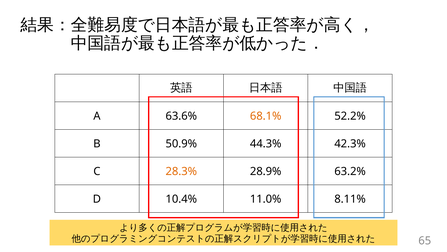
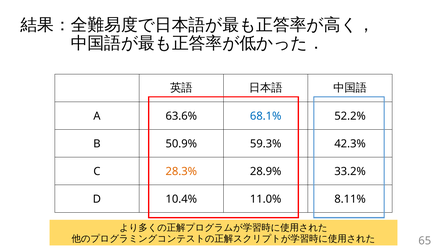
68.1% colour: orange -> blue (266, 116)
44.3%: 44.3% -> 59.3% (266, 144)
63.2%: 63.2% -> 33.2% (350, 171)
